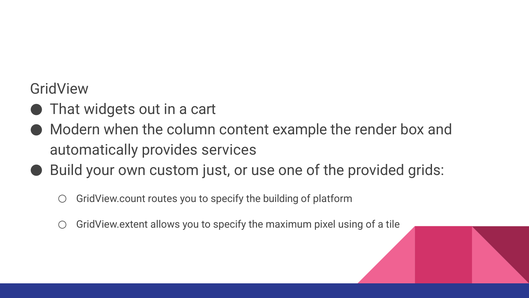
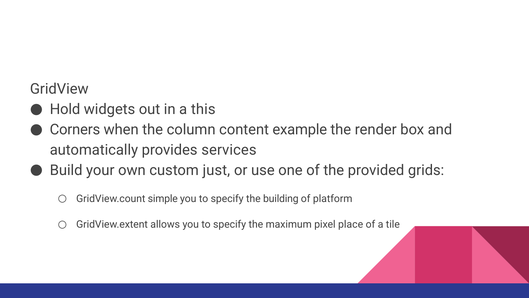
That: That -> Hold (65, 109)
cart: cart -> this (203, 109)
Modern: Modern -> Corners (75, 130)
routes: routes -> simple (163, 198)
using: using -> place (351, 224)
